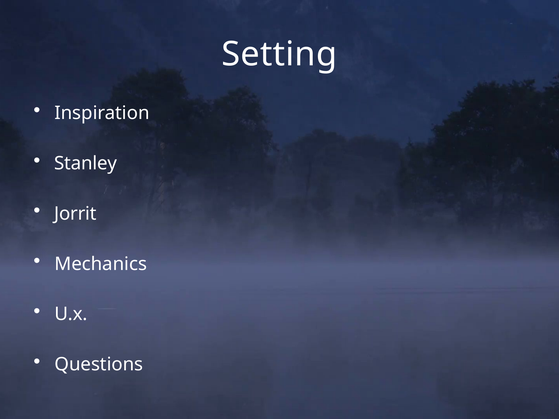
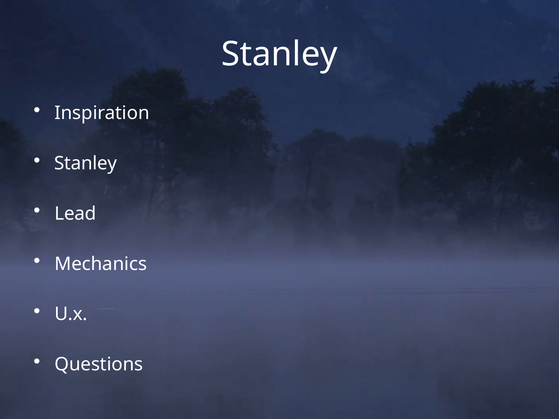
Setting: Setting -> Stanley (279, 54)
Jorrit: Jorrit -> Lead (75, 214)
